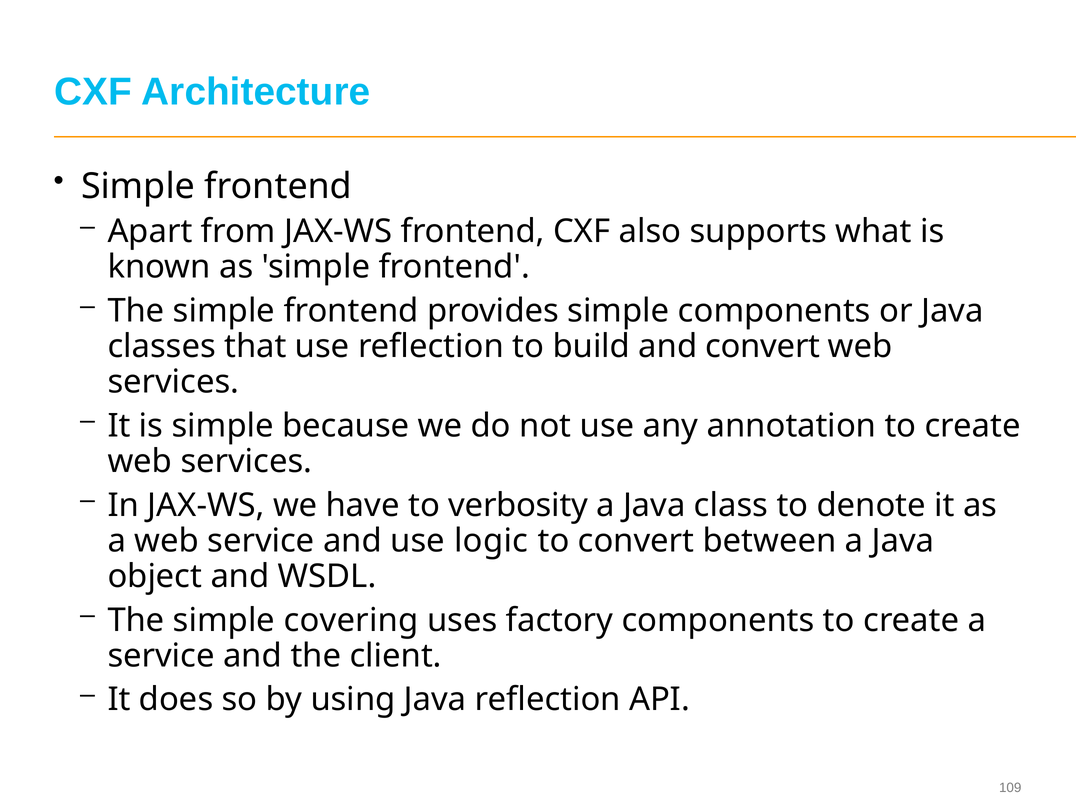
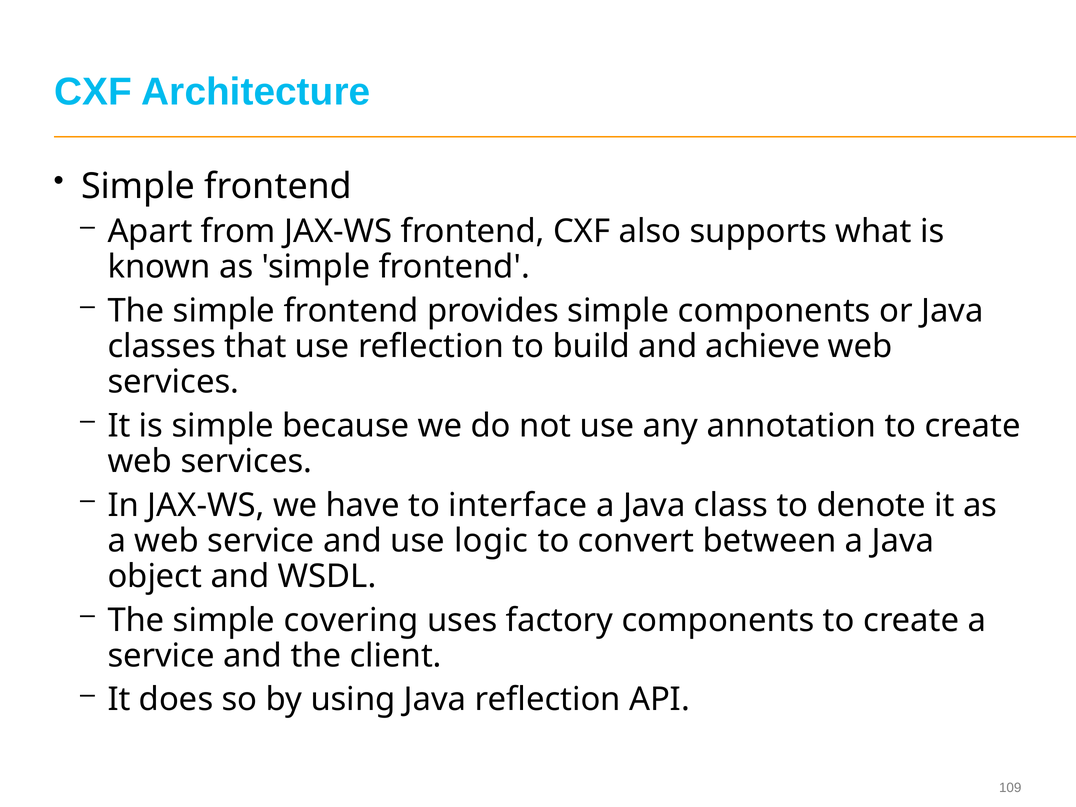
and convert: convert -> achieve (763, 347)
verbosity: verbosity -> interface (518, 505)
